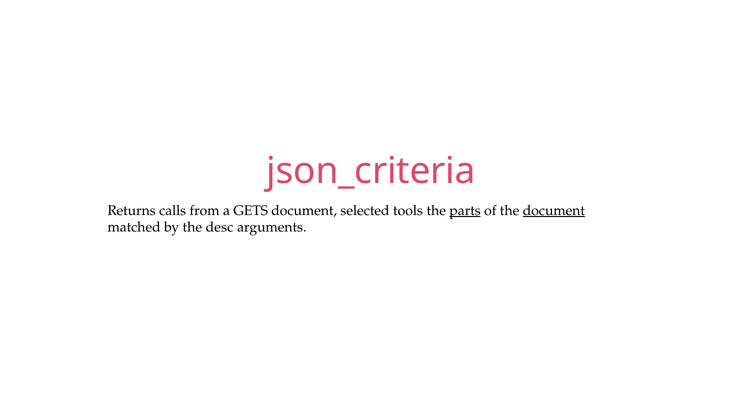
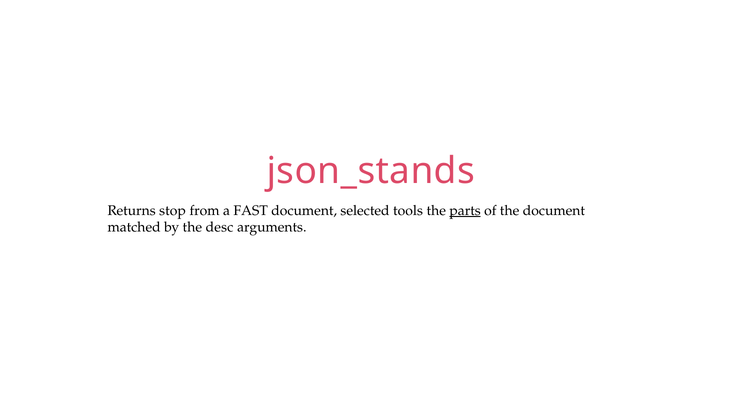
json_criteria: json_criteria -> json_stands (371, 171)
calls: calls -> stop (173, 211)
GETS: GETS -> FAST (251, 211)
document underline: present -> none (554, 211)
